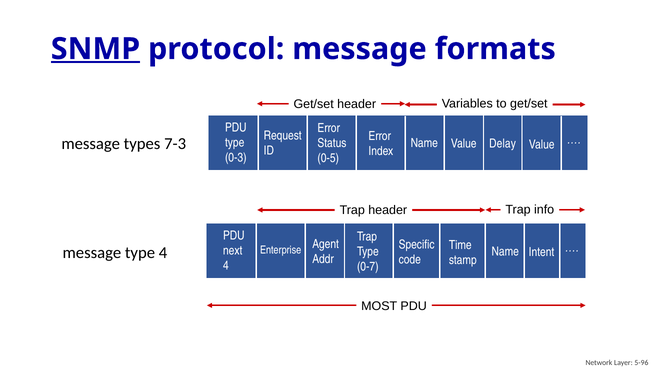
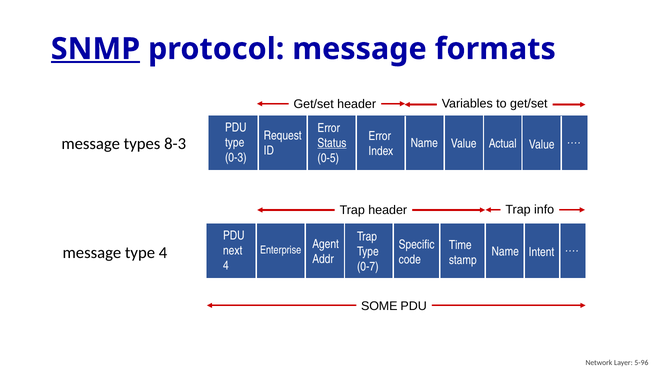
7-3: 7-3 -> 8-3 (175, 144)
Status underline: none -> present (332, 143)
Delay: Delay -> Actual (503, 144)
MOST: MOST -> SOME (379, 306)
